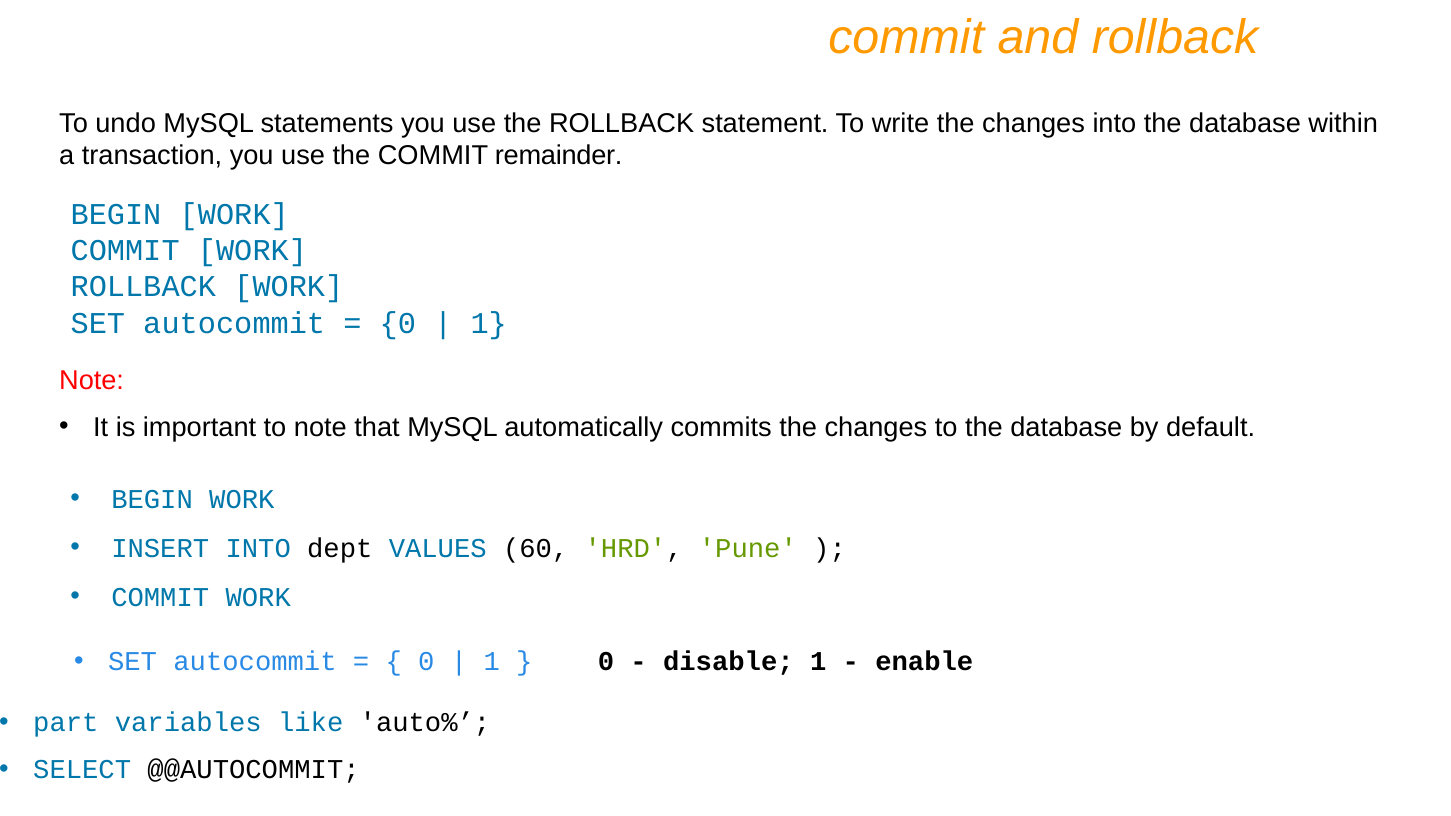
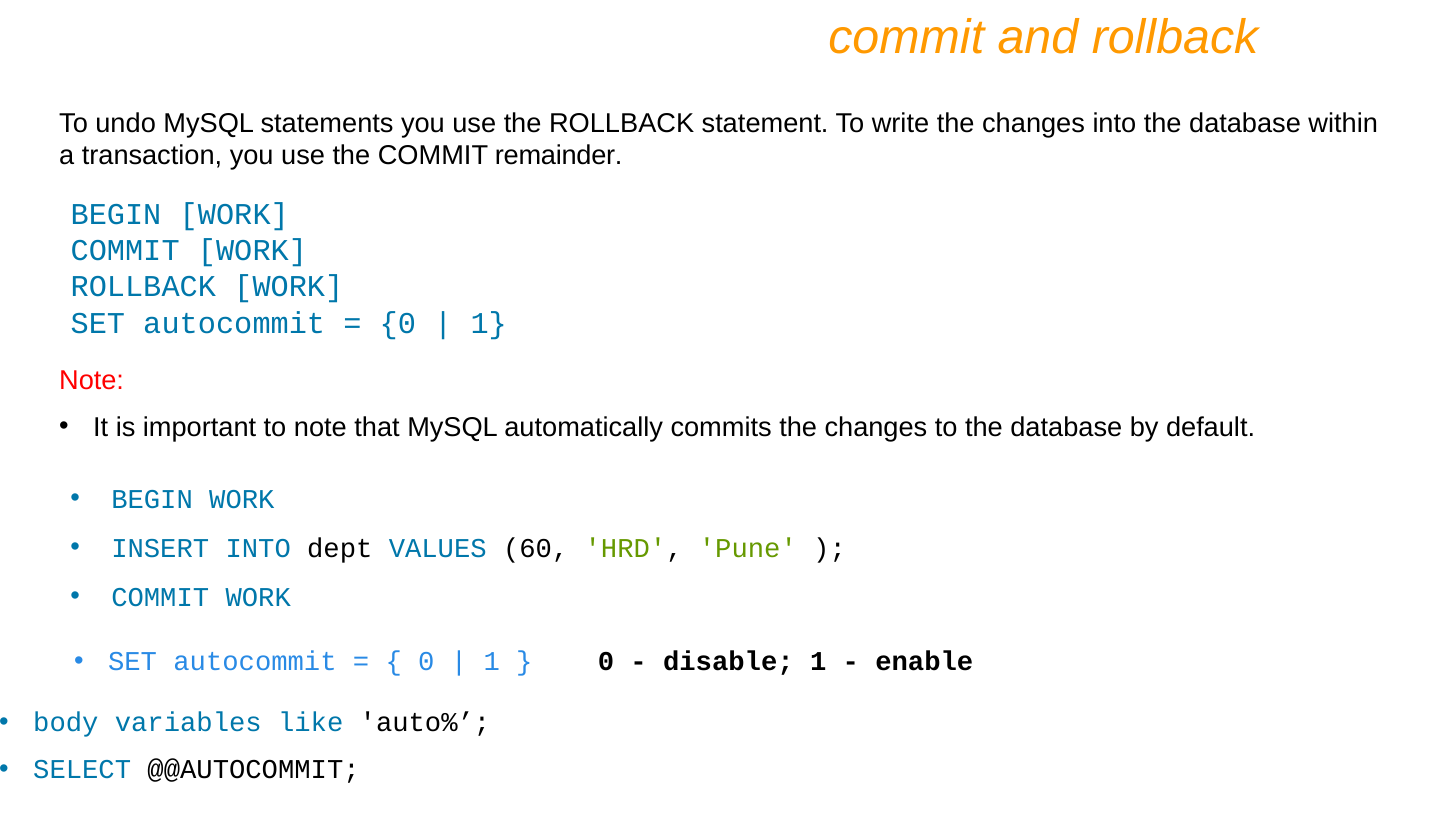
part: part -> body (66, 723)
